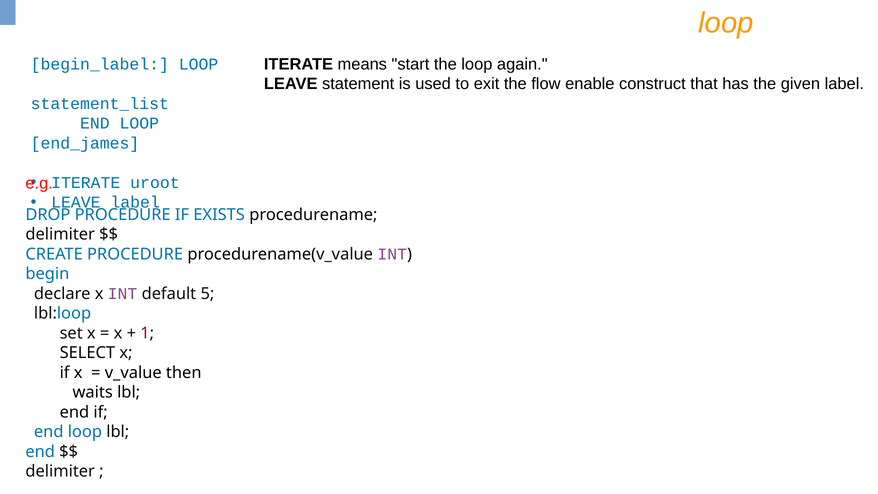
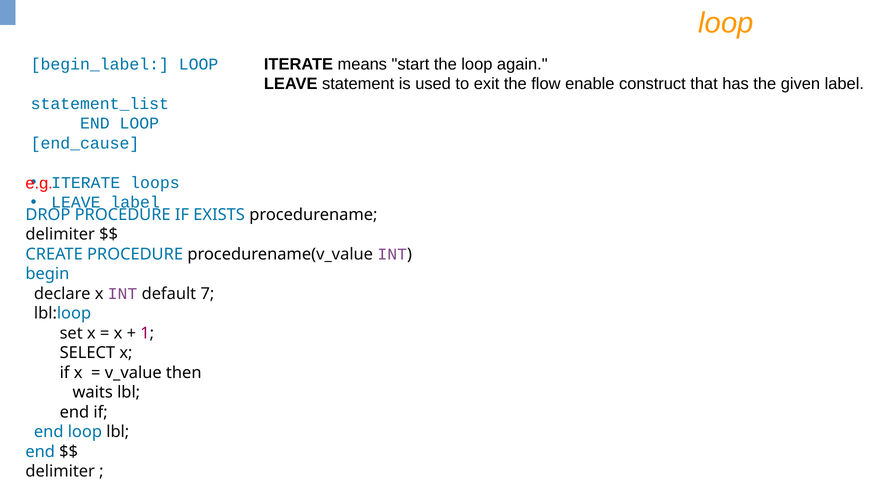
end_james: end_james -> end_cause (85, 143)
uroot: uroot -> loops (155, 183)
5: 5 -> 7 (207, 294)
